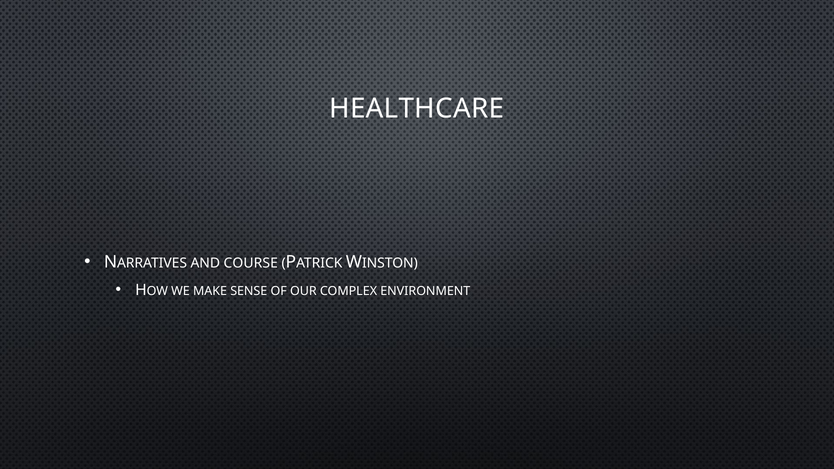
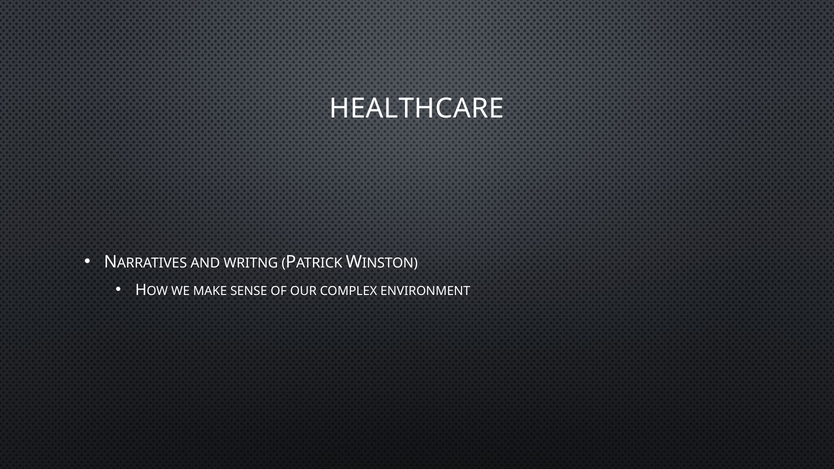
COURSE: COURSE -> WRITNG (251, 263)
